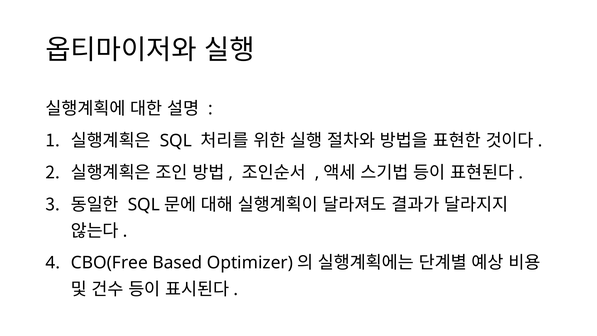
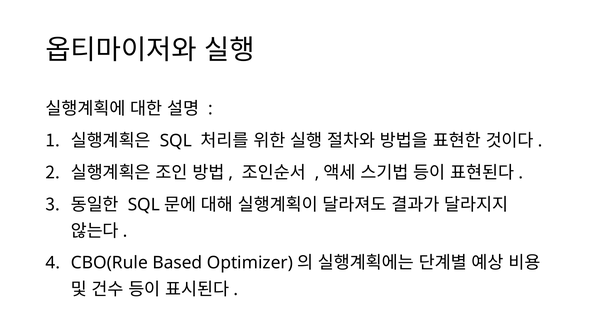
CBO(Free: CBO(Free -> CBO(Rule (109, 263)
